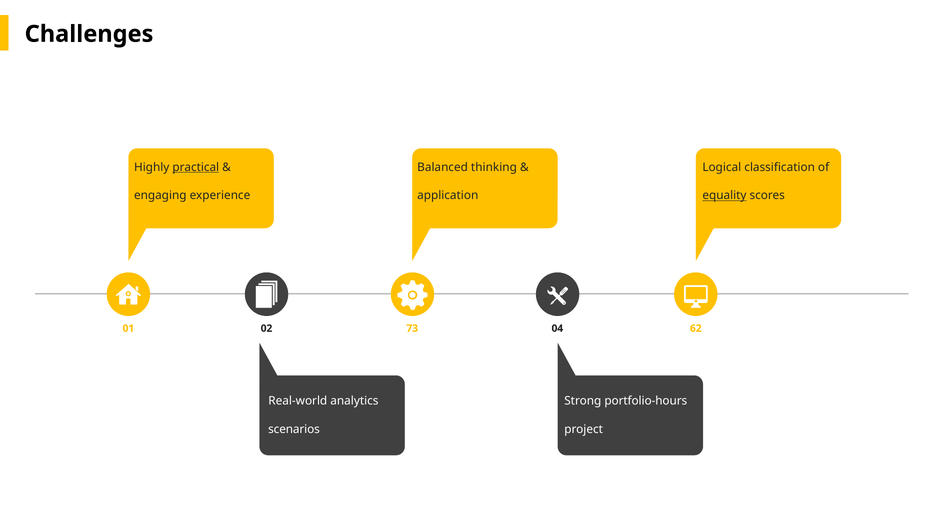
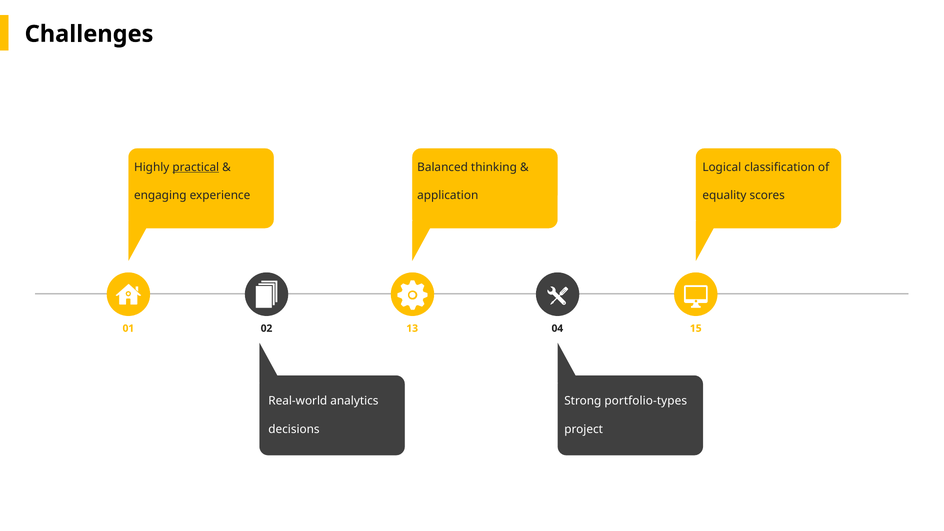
equality underline: present -> none (724, 196)
73: 73 -> 13 (412, 328)
62: 62 -> 15 (696, 328)
portfolio-hours: portfolio-hours -> portfolio-types (646, 401)
scenarios: scenarios -> decisions (294, 429)
